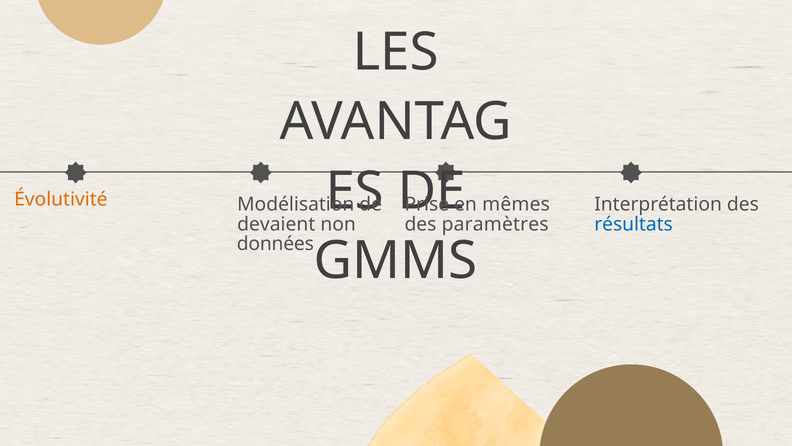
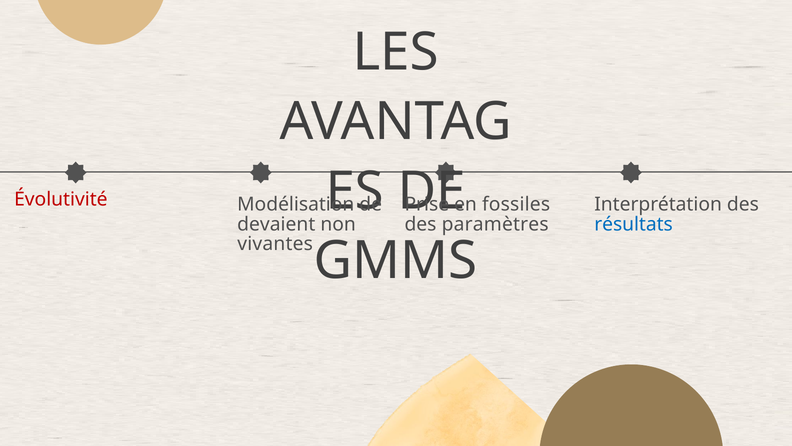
Évolutivité colour: orange -> red (61, 199)
mêmes: mêmes -> fossiles (516, 204)
données: données -> vivantes (275, 244)
